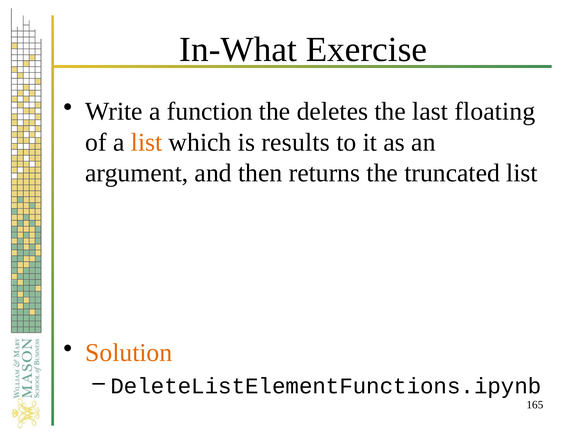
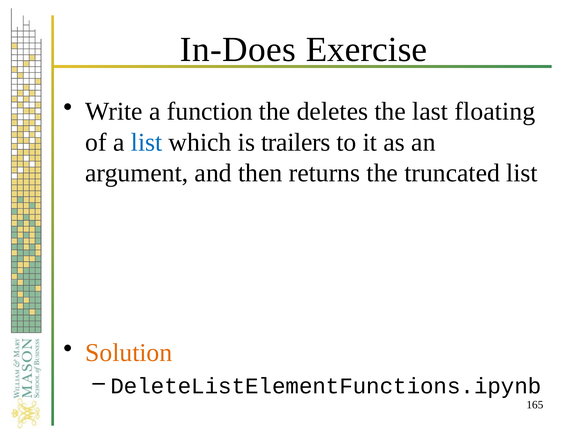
In-What: In-What -> In-Does (238, 50)
list colour: orange -> blue (147, 142)
results: results -> trailers (296, 142)
